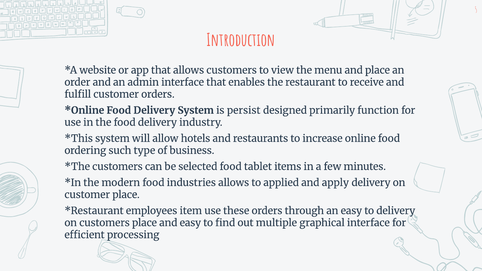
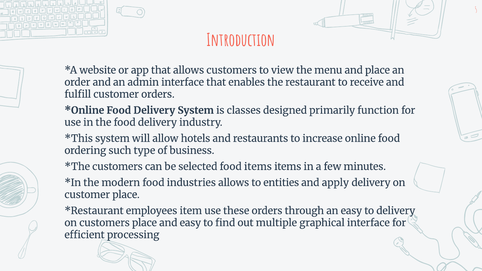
persist: persist -> classes (244, 110)
food tablet: tablet -> items (258, 167)
applied: applied -> entities (281, 183)
